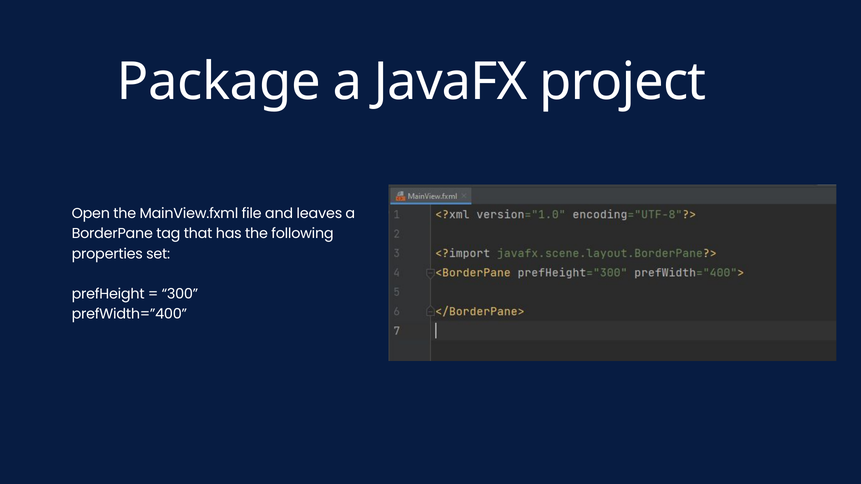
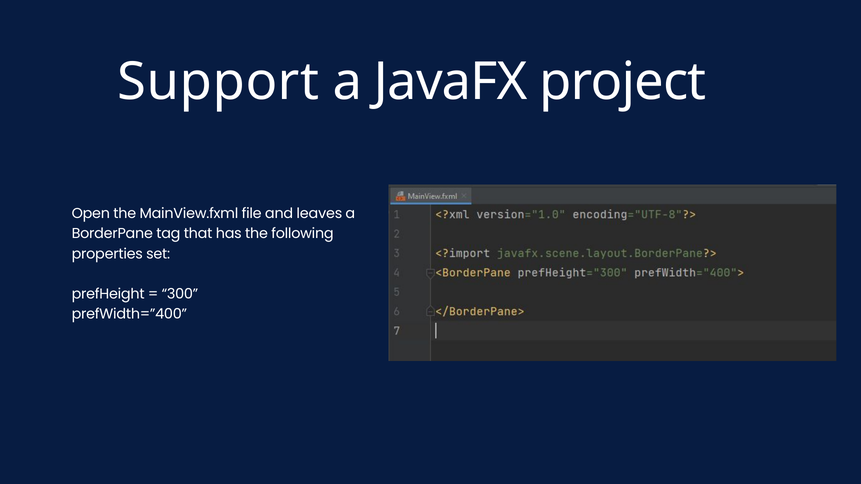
Package: Package -> Support (218, 82)
